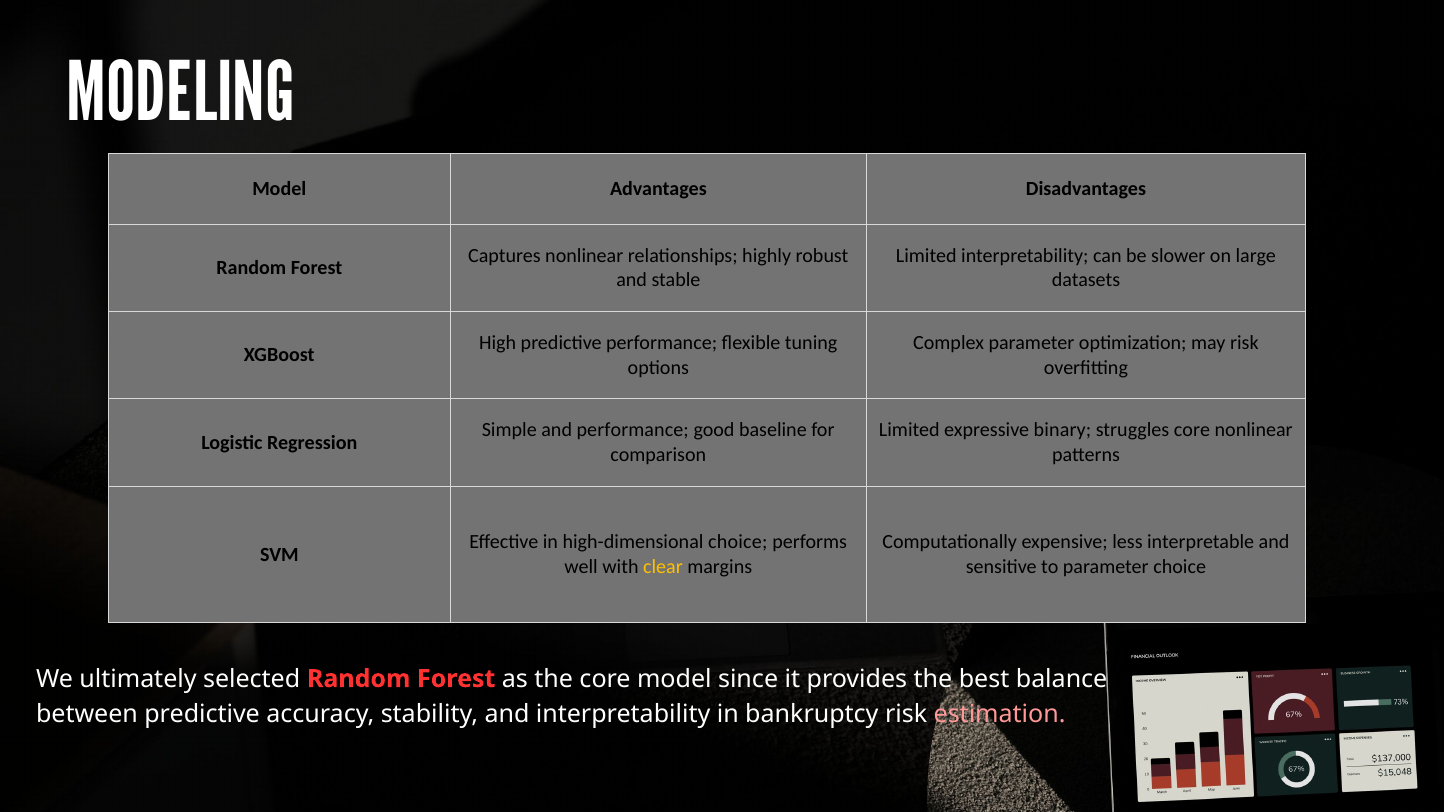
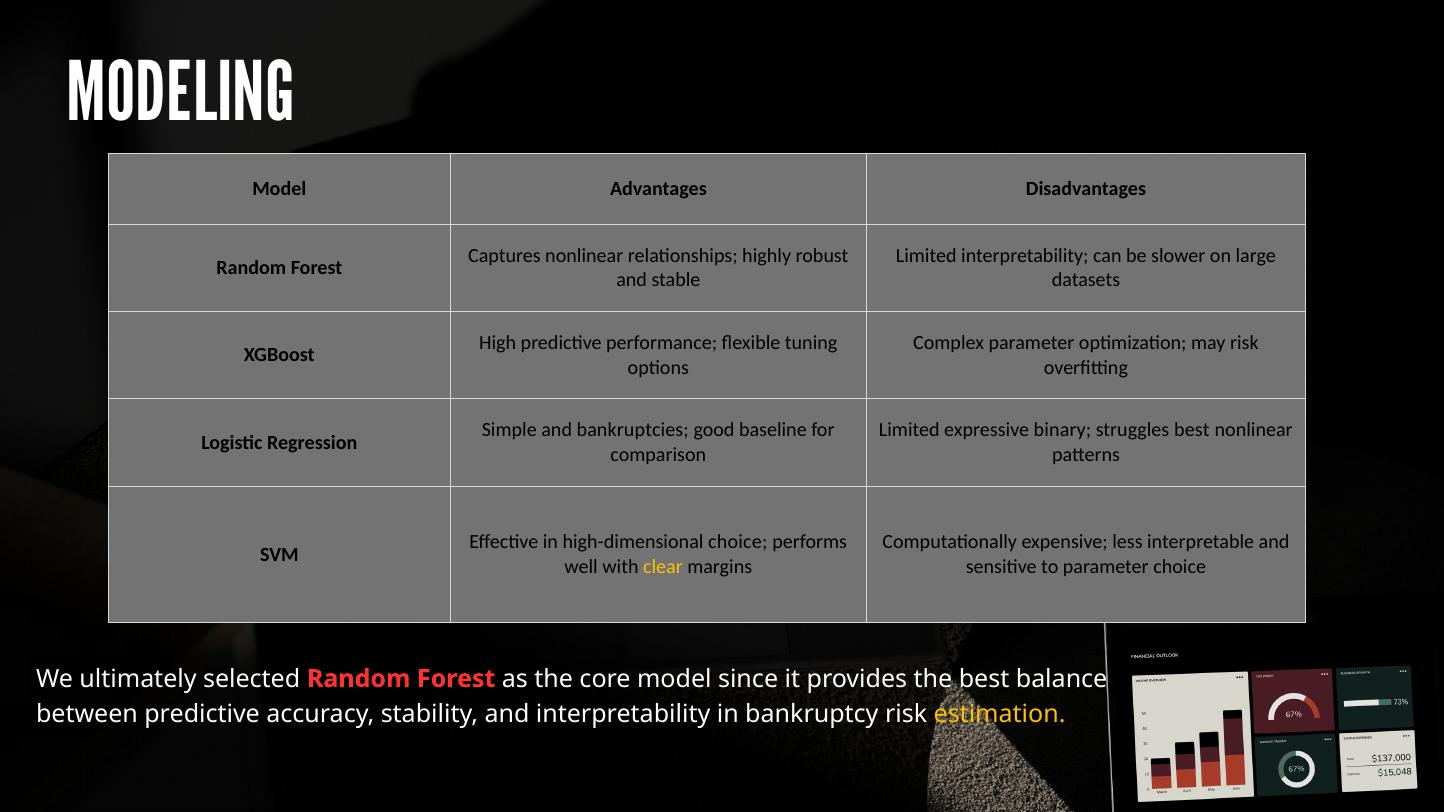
and performance: performance -> bankruptcies (633, 431)
struggles core: core -> best (1192, 431)
estimation colour: pink -> yellow (1000, 714)
